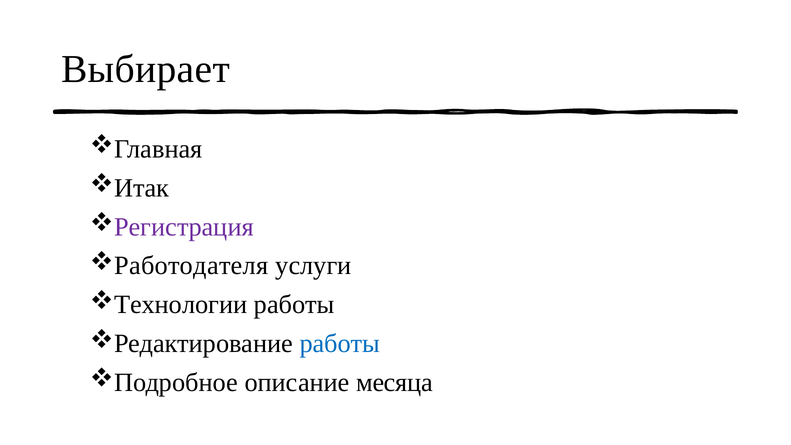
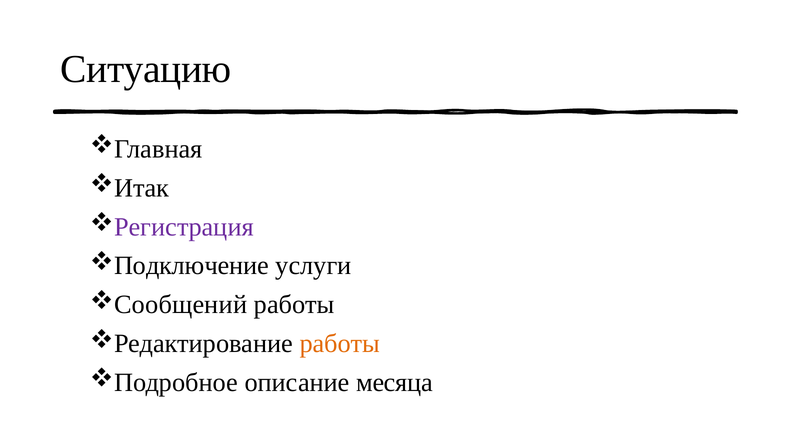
Выбирает: Выбирает -> Ситуацию (146, 69)
Работодателя: Работодателя -> Подключение (191, 266)
Технологии: Технологии -> Сообщений (181, 305)
работы colour: blue -> orange (340, 344)
